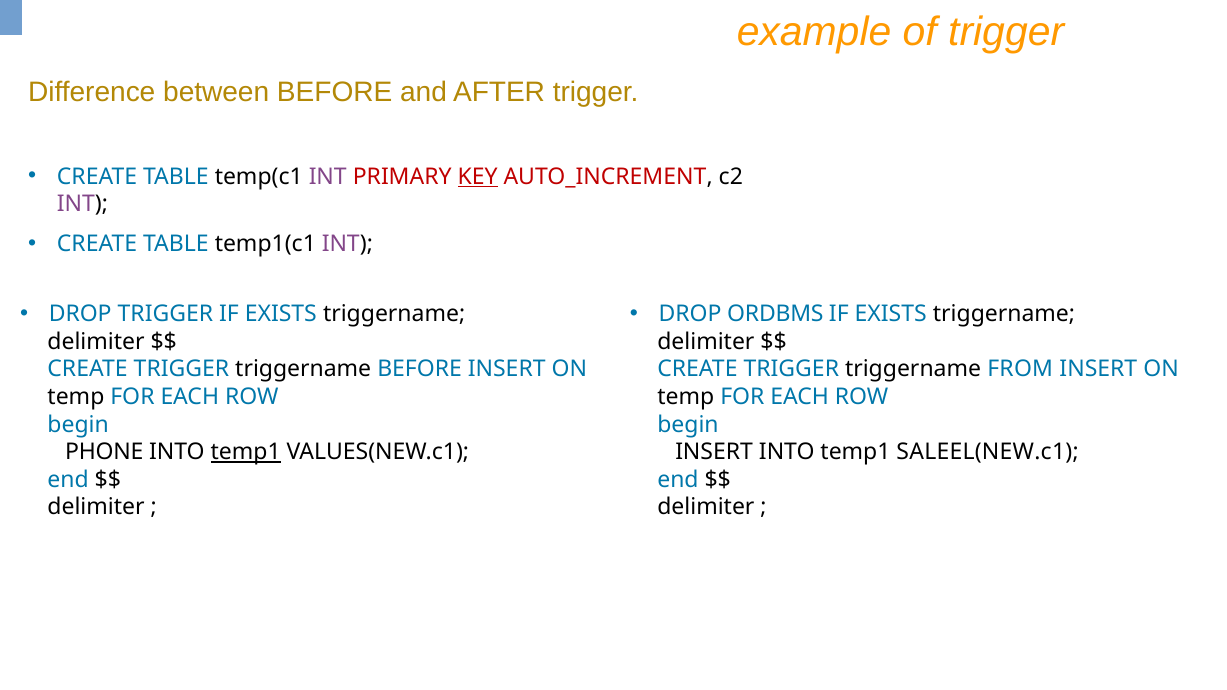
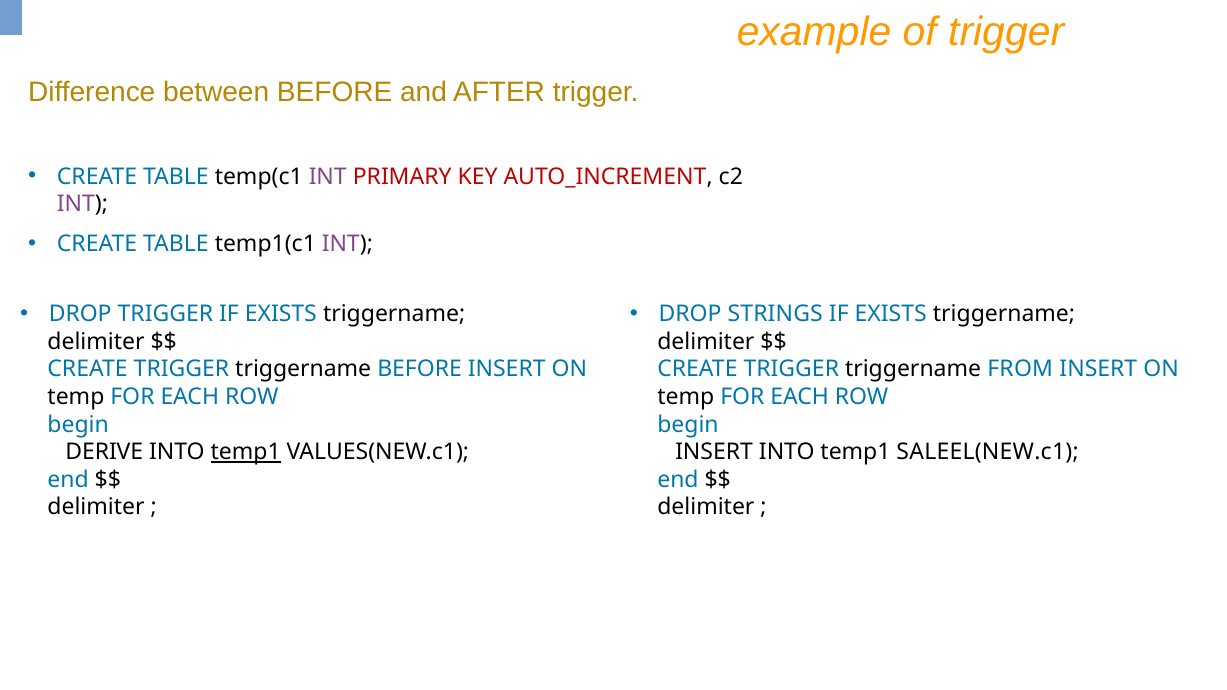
KEY underline: present -> none (478, 177)
ORDBMS: ORDBMS -> STRINGS (775, 314)
PHONE: PHONE -> DERIVE (104, 452)
